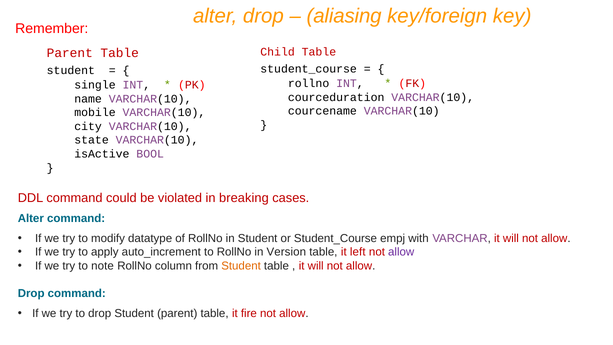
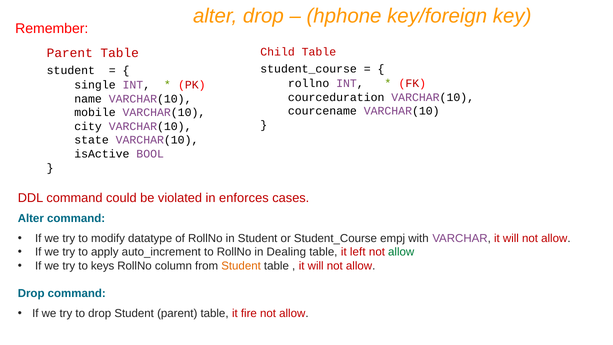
aliasing: aliasing -> hphone (344, 16)
breaking: breaking -> enforces (244, 198)
Version: Version -> Dealing (286, 252)
allow colour: purple -> green (401, 252)
note: note -> keys (103, 266)
